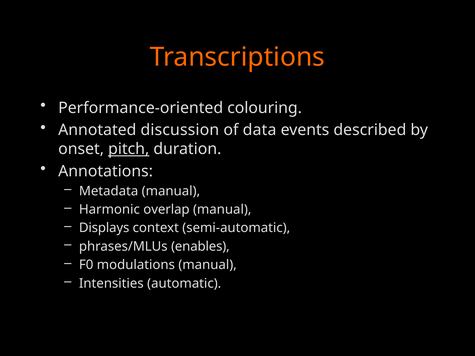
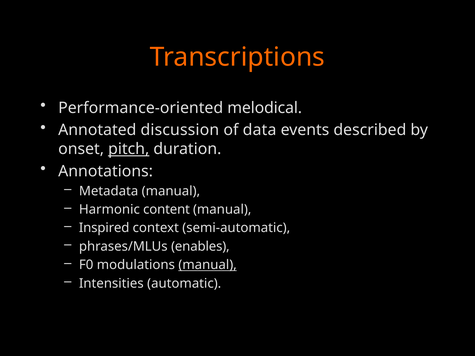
colouring: colouring -> melodical (265, 108)
overlap: overlap -> content (167, 210)
Displays: Displays -> Inspired (104, 228)
manual underline: none -> present (208, 265)
